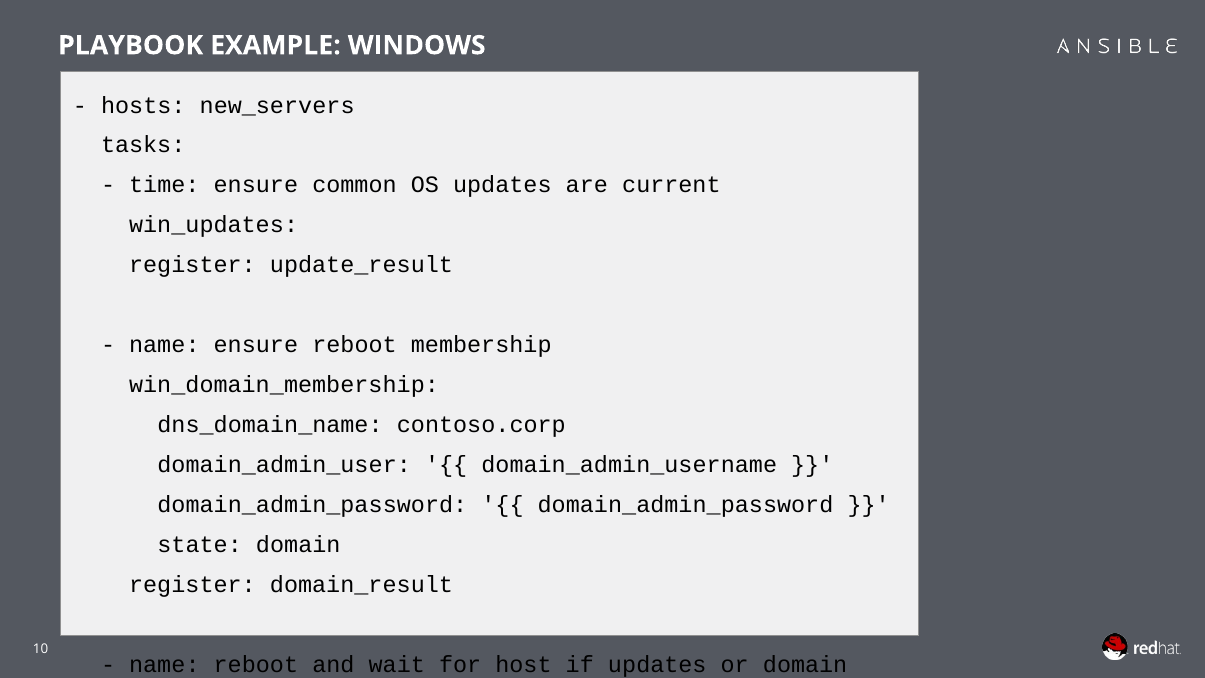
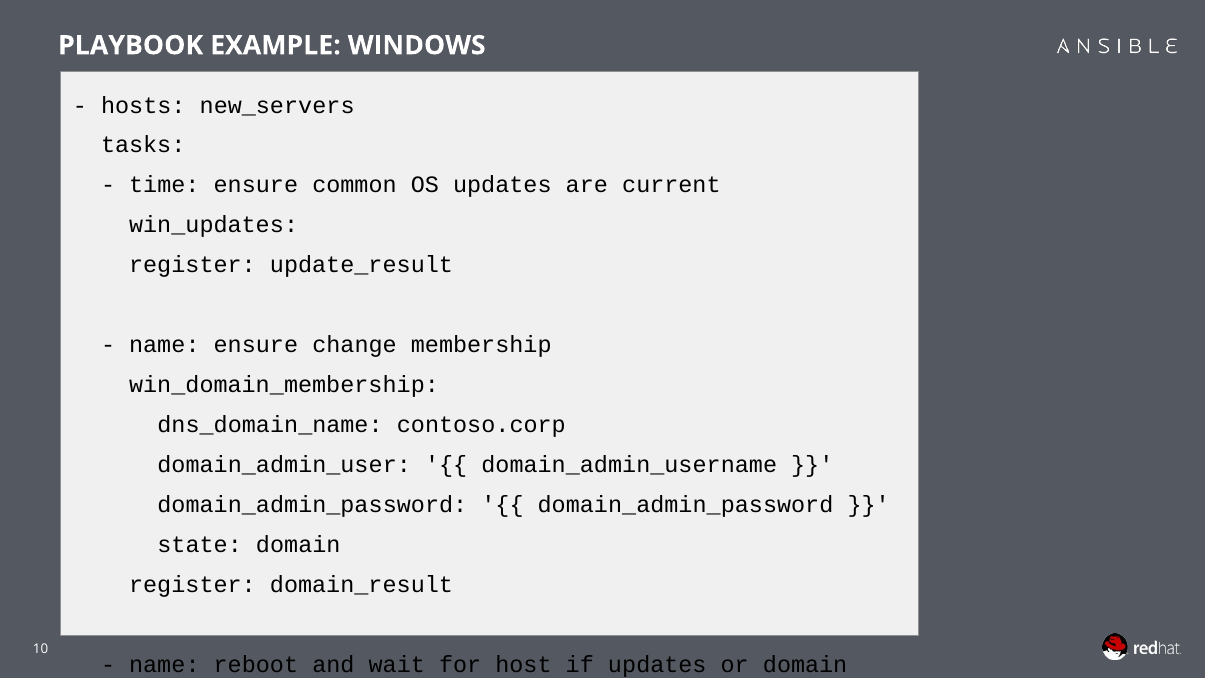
ensure reboot: reboot -> change (355, 345)
